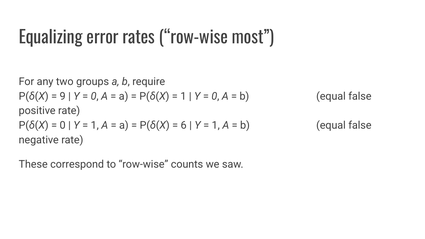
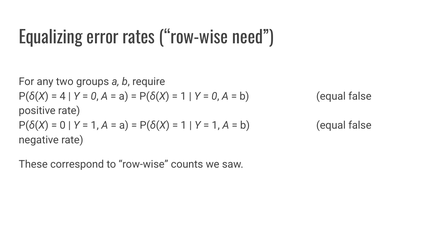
most: most -> need (253, 38)
9: 9 -> 4 (63, 96)
6: 6 -> 1 (184, 126)
